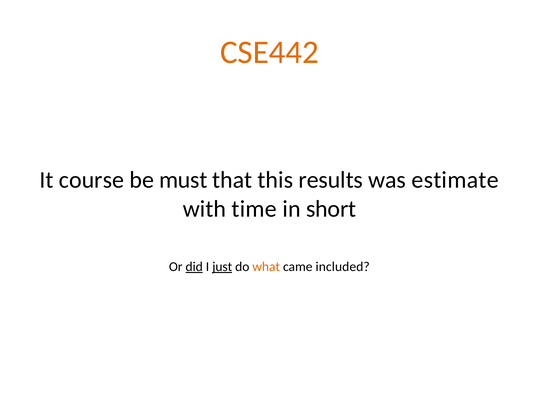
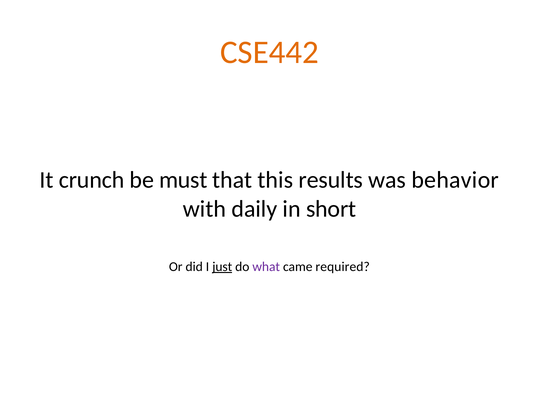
course: course -> crunch (92, 180)
estimate: estimate -> behavior (455, 180)
time: time -> daily (254, 209)
did underline: present -> none (194, 267)
what colour: orange -> purple (266, 267)
included: included -> required (343, 267)
